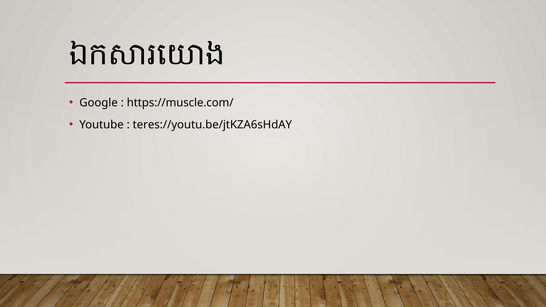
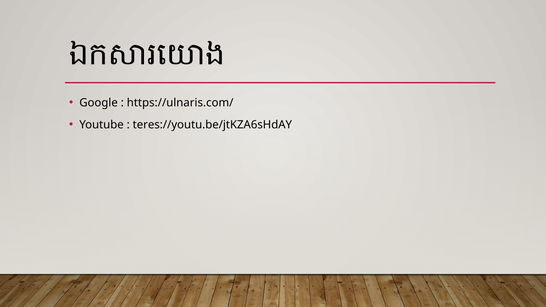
https://muscle.com/: https://muscle.com/ -> https://ulnaris.com/ (180, 103)
